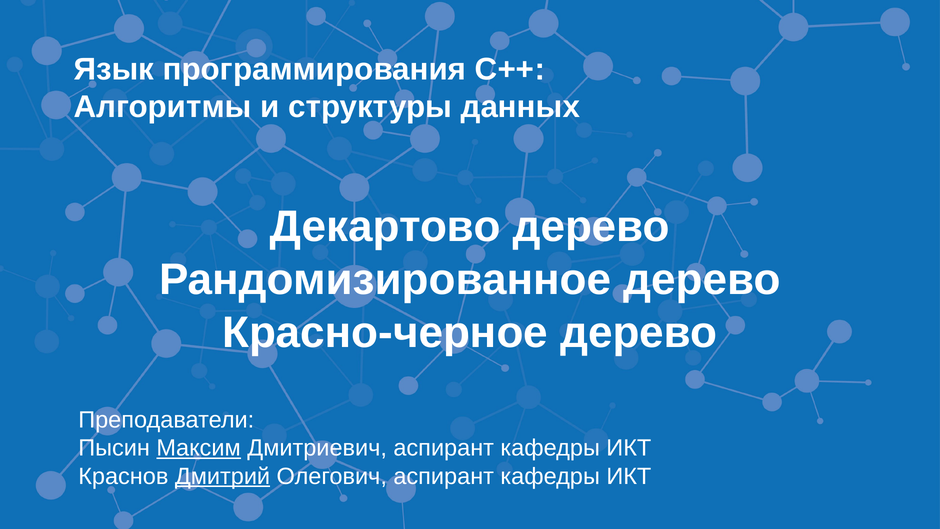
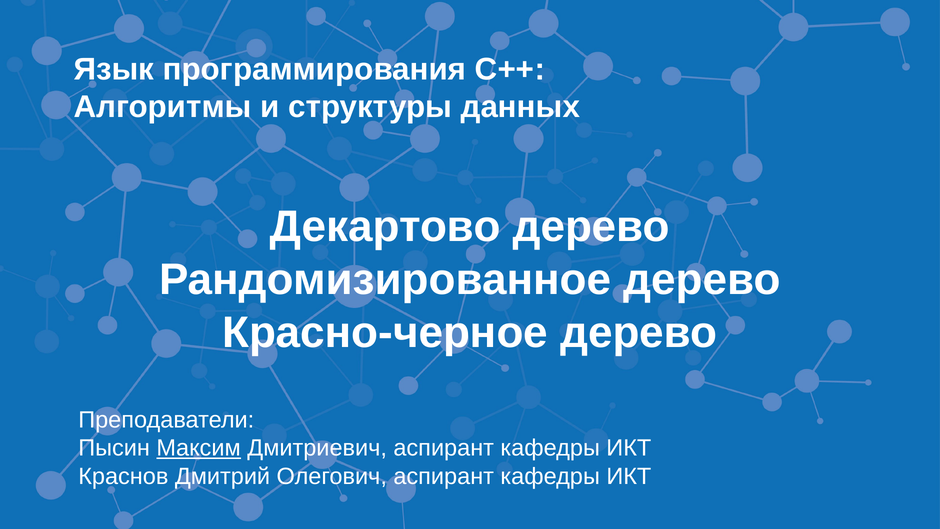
Дмитрий underline: present -> none (223, 476)
